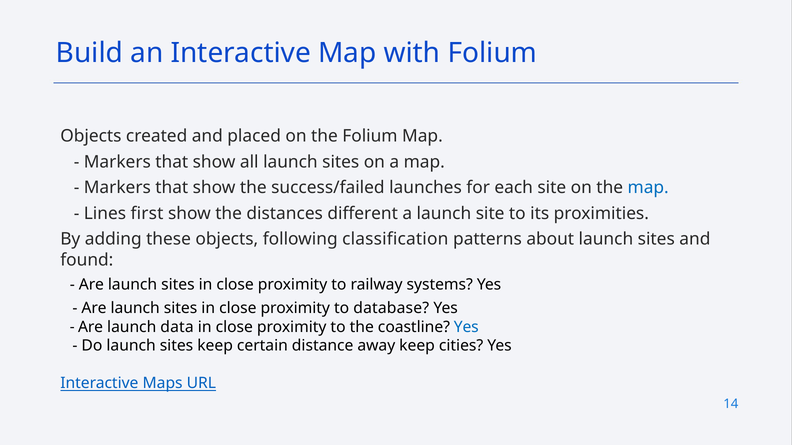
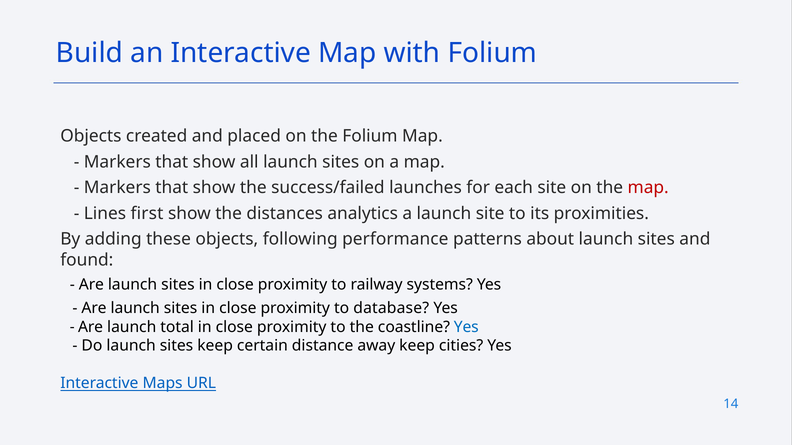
map colour: blue -> red (648, 188)
different: different -> analytics (363, 214)
classification: classification -> performance (395, 239)
data: data -> total (177, 327)
